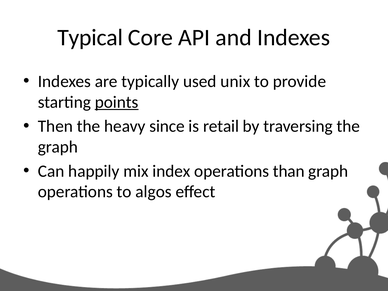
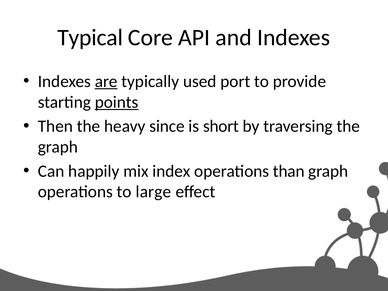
are underline: none -> present (106, 81)
unix: unix -> port (235, 81)
retail: retail -> short (221, 126)
algos: algos -> large (153, 192)
